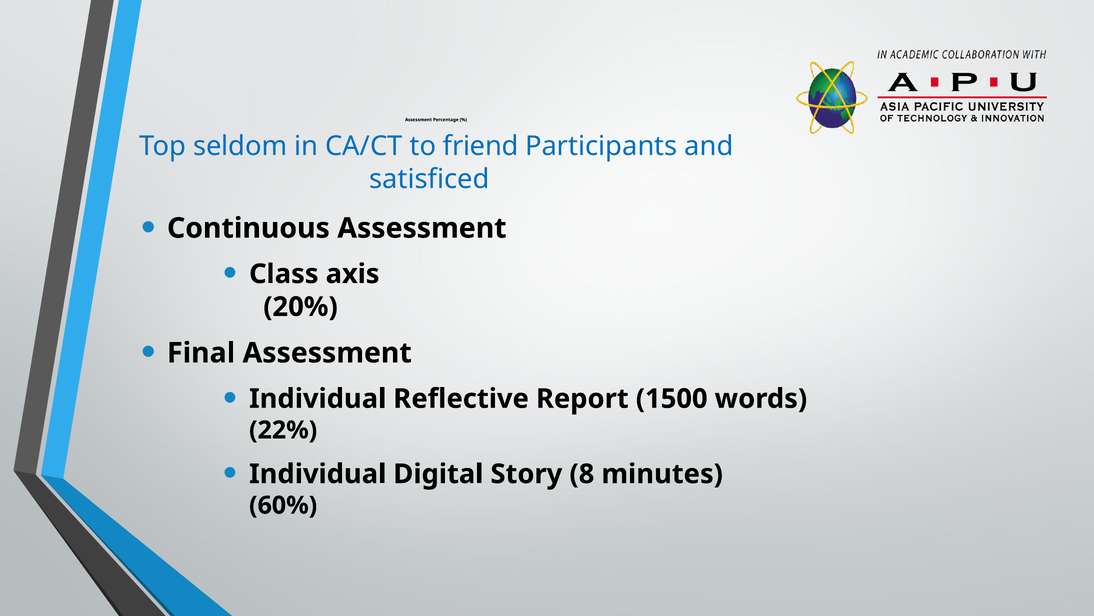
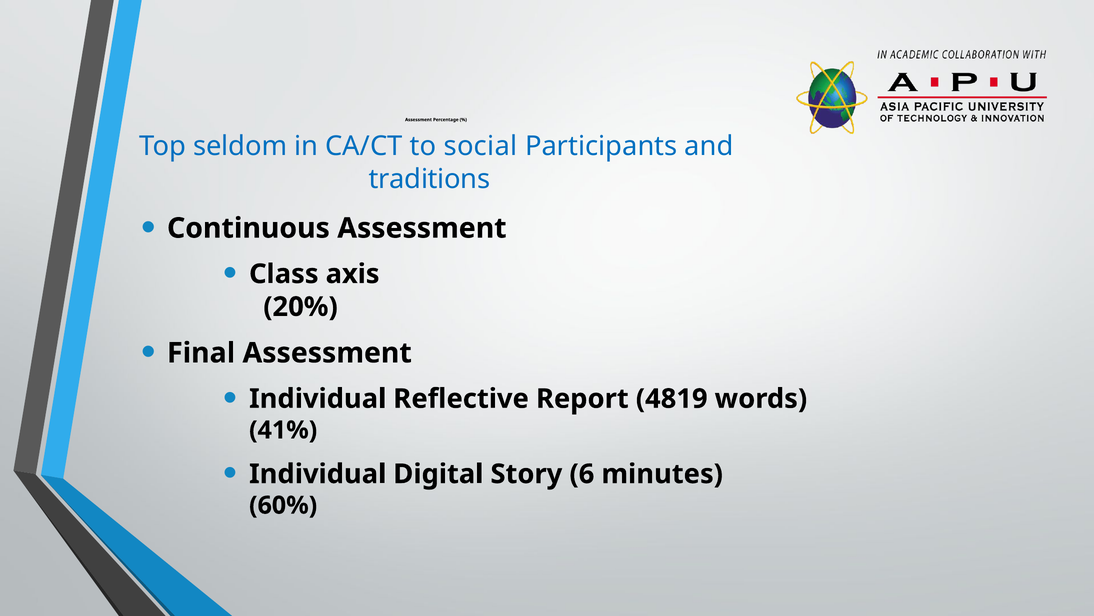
friend: friend -> social (480, 146)
satisficed: satisficed -> traditions (429, 179)
1500: 1500 -> 4819 (672, 398)
22%: 22% -> 41% (283, 430)
8: 8 -> 6 (582, 474)
